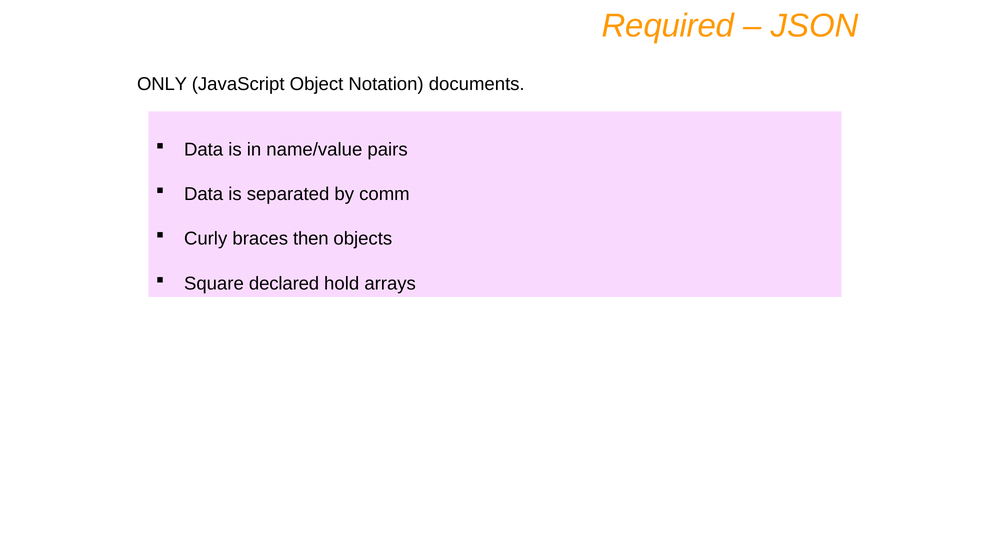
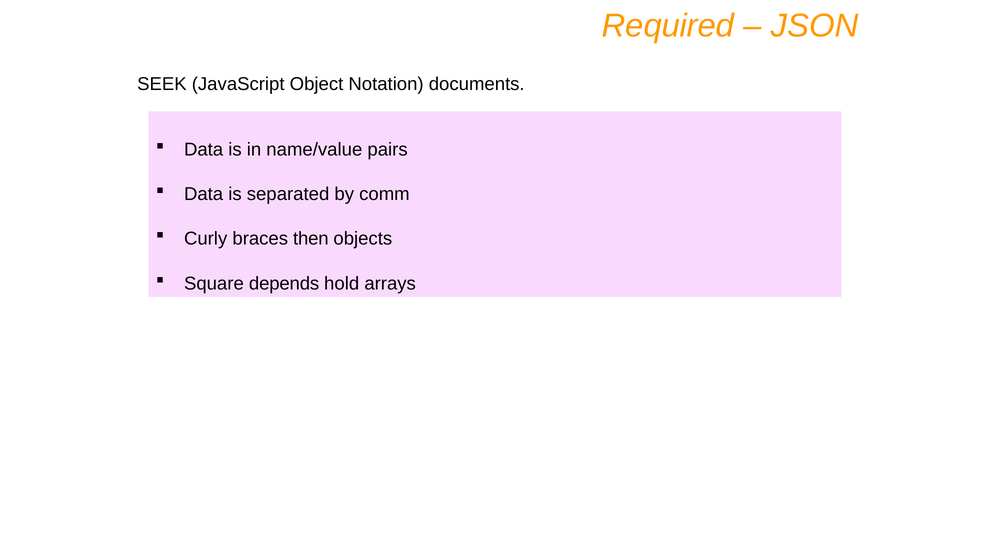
ONLY: ONLY -> SEEK (162, 84)
declared: declared -> depends (284, 283)
